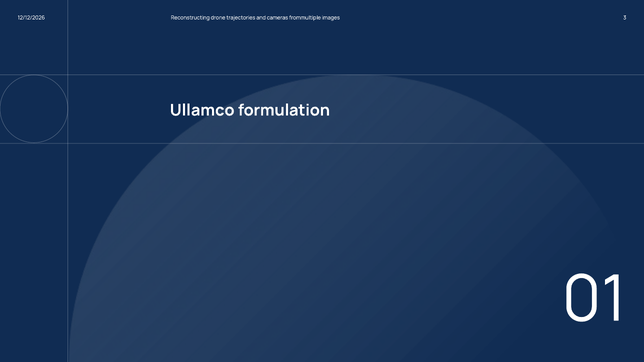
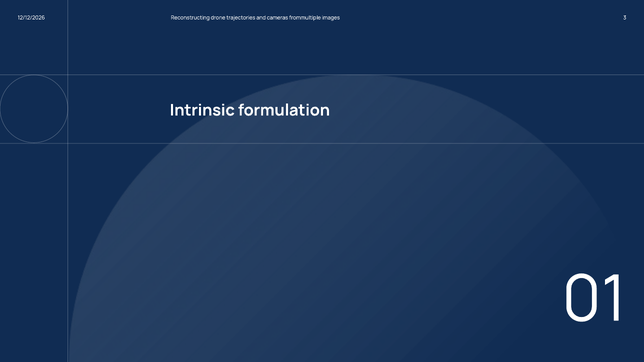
Ullamco: Ullamco -> Intrinsic (202, 110)
